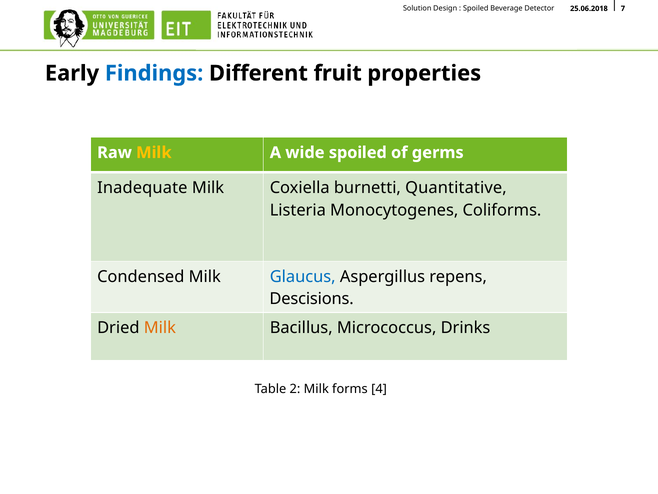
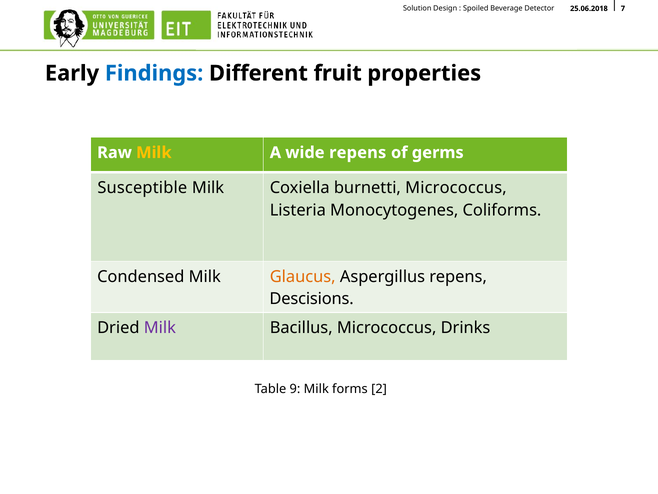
wide spoiled: spoiled -> repens (358, 152)
Inadequate: Inadequate -> Susceptible (142, 188)
burnetti Quantitative: Quantitative -> Micrococcus (456, 188)
Glaucus colour: blue -> orange (303, 276)
Milk colour: orange -> purple (160, 328)
2: 2 -> 9 (295, 388)
4: 4 -> 2 (379, 388)
